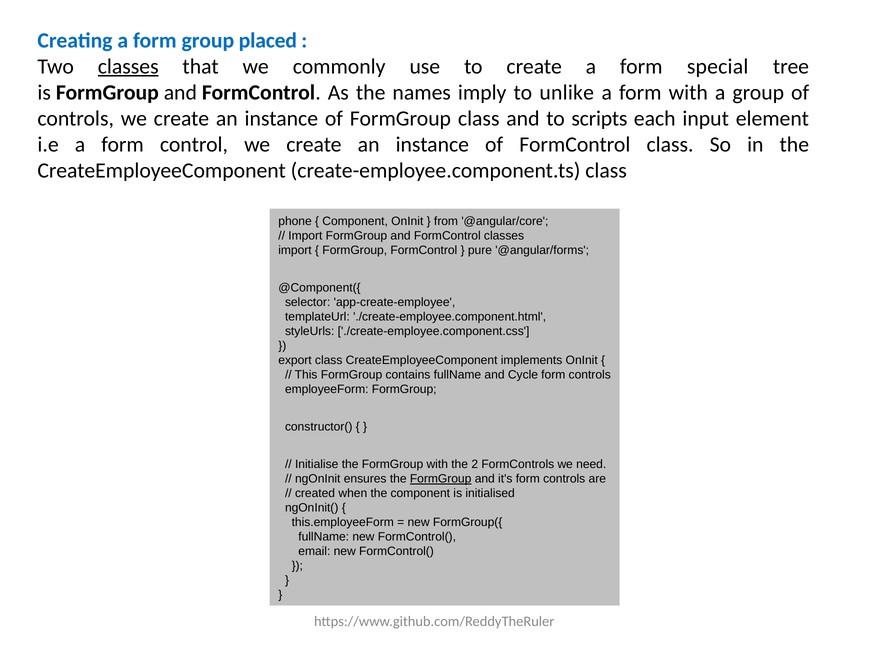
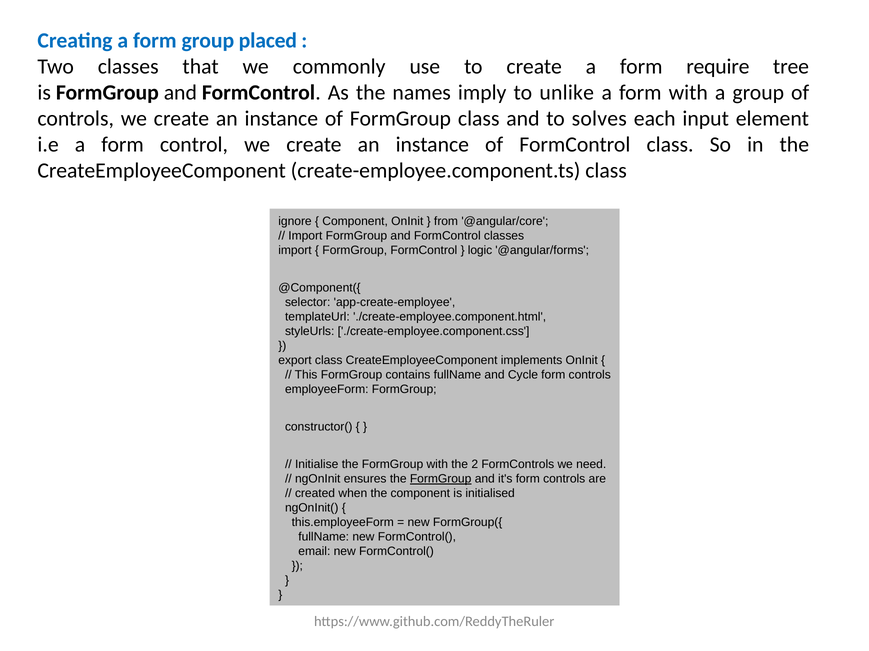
classes underline: present -> none (128, 67)
special: special -> require (718, 67)
scripts: scripts -> solves (599, 119)
phone: phone -> ignore (295, 221)
pure: pure -> logic (480, 250)
